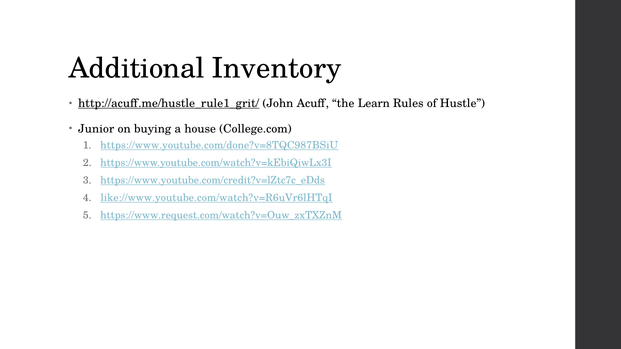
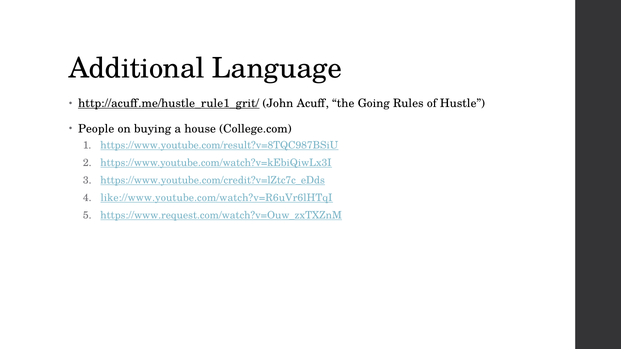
Inventory: Inventory -> Language (277, 68)
Learn: Learn -> Going (374, 103)
Junior: Junior -> People (96, 129)
https://www.youtube.com/done?v=8TQC987BSiU: https://www.youtube.com/done?v=8TQC987BSiU -> https://www.youtube.com/result?v=8TQC987BSiU (219, 145)
